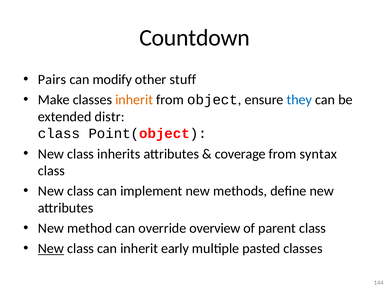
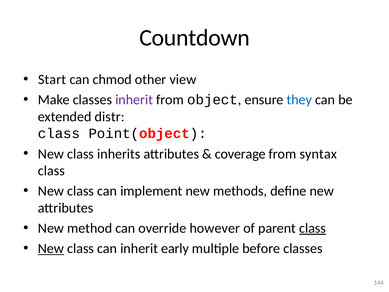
Pairs: Pairs -> Start (52, 79)
modify: modify -> chmod (112, 79)
stuff: stuff -> view (183, 79)
inherit colour: orange -> purple (134, 100)
overview: overview -> however (215, 228)
class underline: none -> present (313, 228)
pasted: pasted -> before (261, 248)
